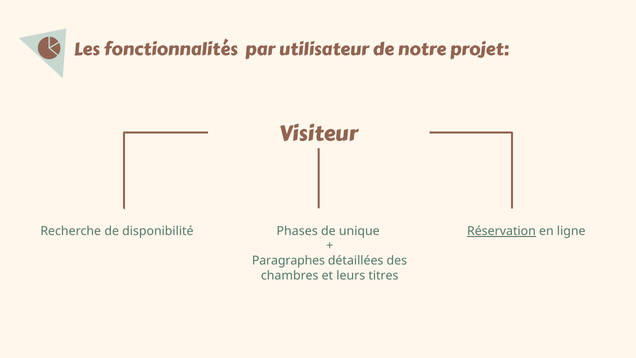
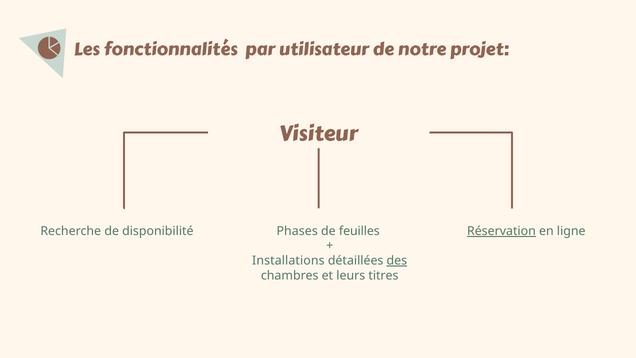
unique: unique -> feuilles (359, 231)
Paragraphes: Paragraphes -> Installations (288, 261)
des underline: none -> present (397, 261)
